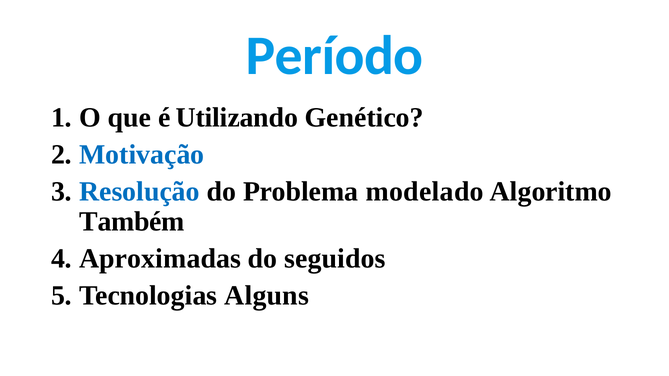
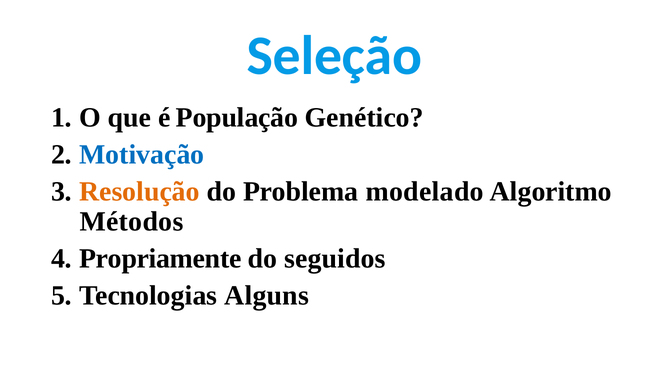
Período: Período -> Seleção (334, 56)
Utilizando: Utilizando -> População (237, 118)
Resolução colour: blue -> orange (140, 192)
Também: Também -> Métodos (132, 222)
Aproximadas: Aproximadas -> Propriamente (160, 259)
